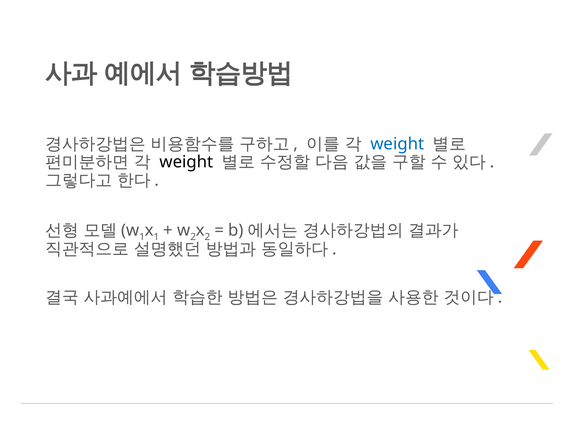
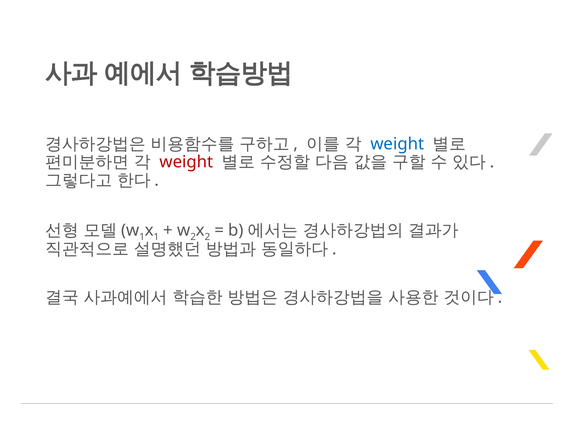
weight colour: black -> red (186, 162)
